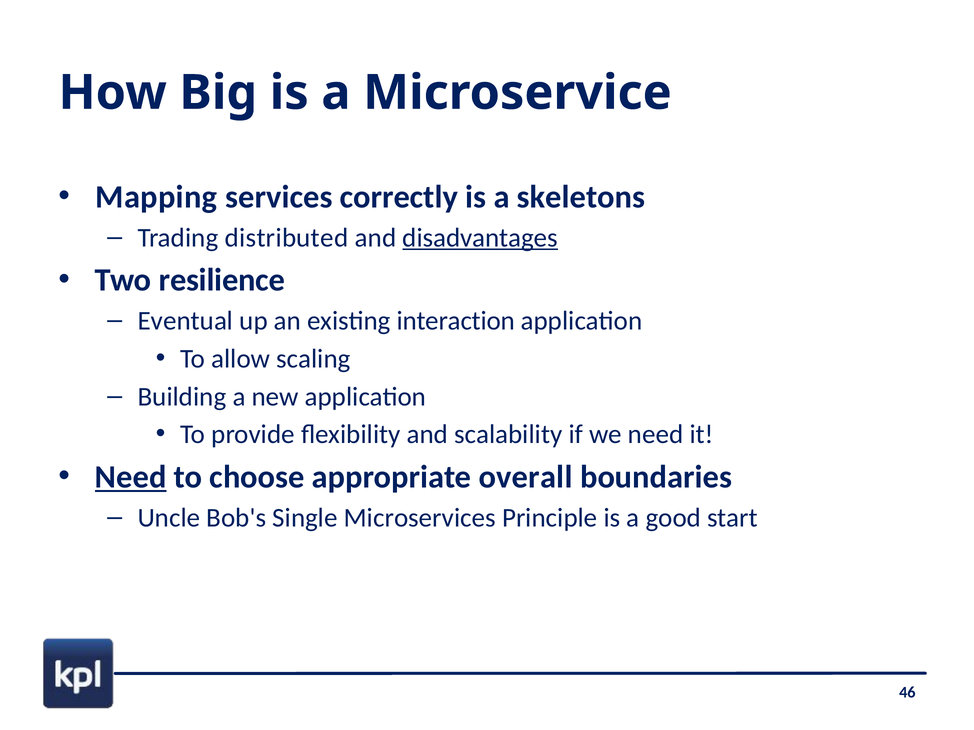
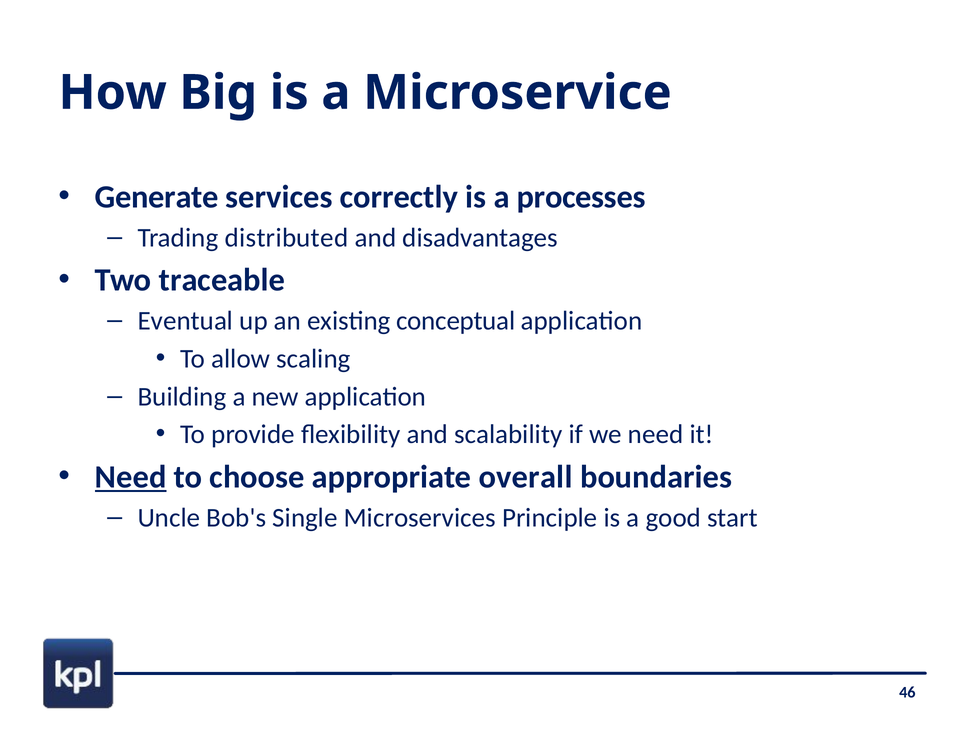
Mapping: Mapping -> Generate (157, 197)
skeletons: skeletons -> processes (581, 197)
disadvantages underline: present -> none (480, 238)
resilience: resilience -> traceable (222, 280)
interaction: interaction -> conceptual (456, 321)
